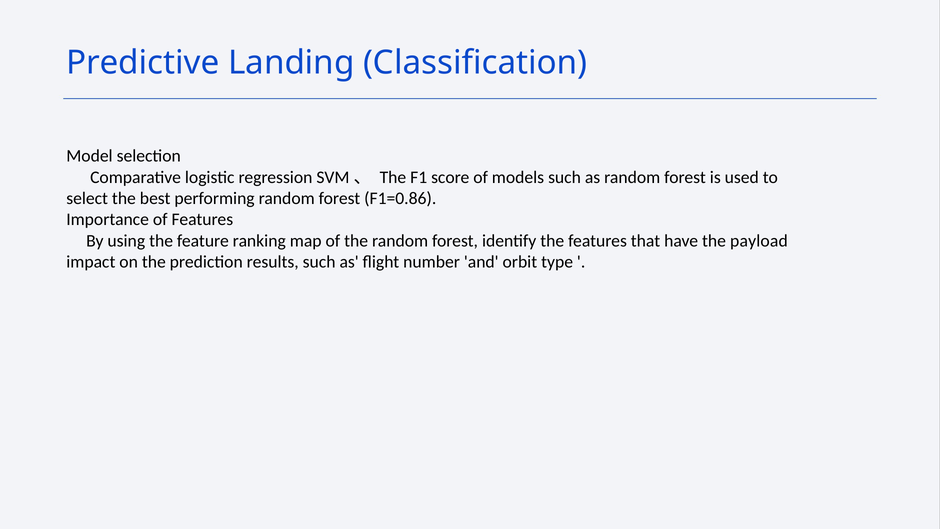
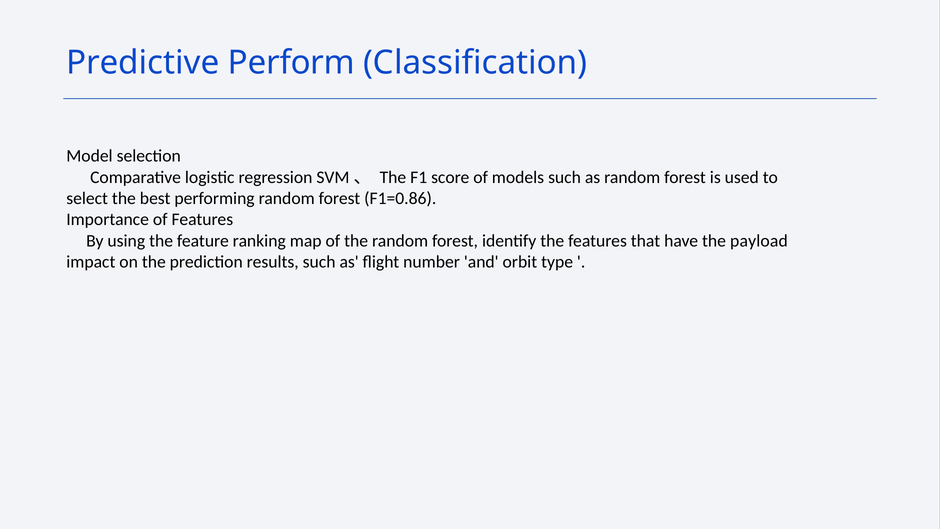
Landing: Landing -> Perform (291, 63)
